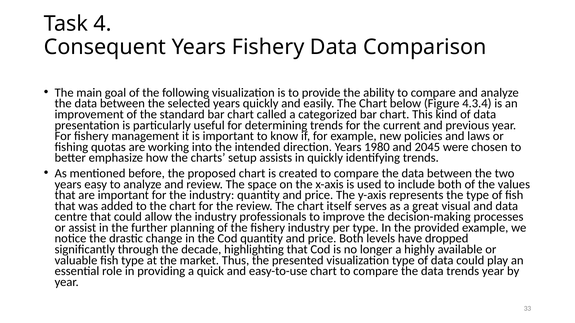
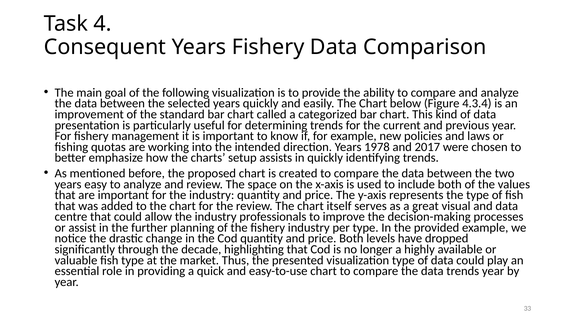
1980: 1980 -> 1978 (377, 147)
2045: 2045 -> 2017 (427, 147)
